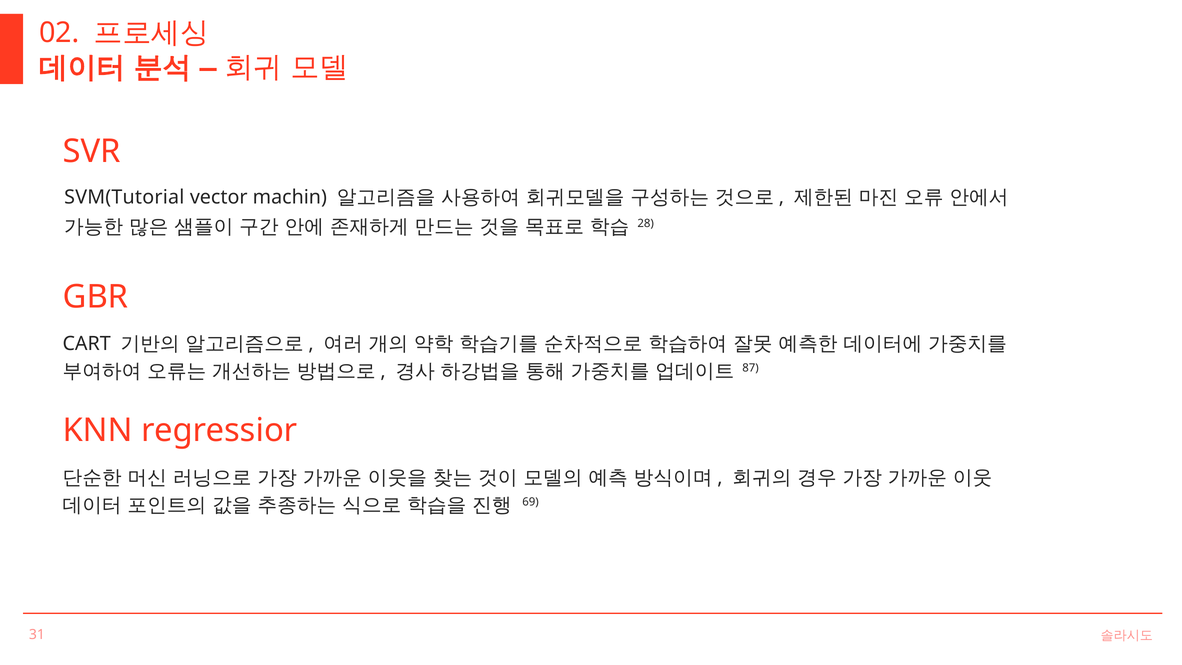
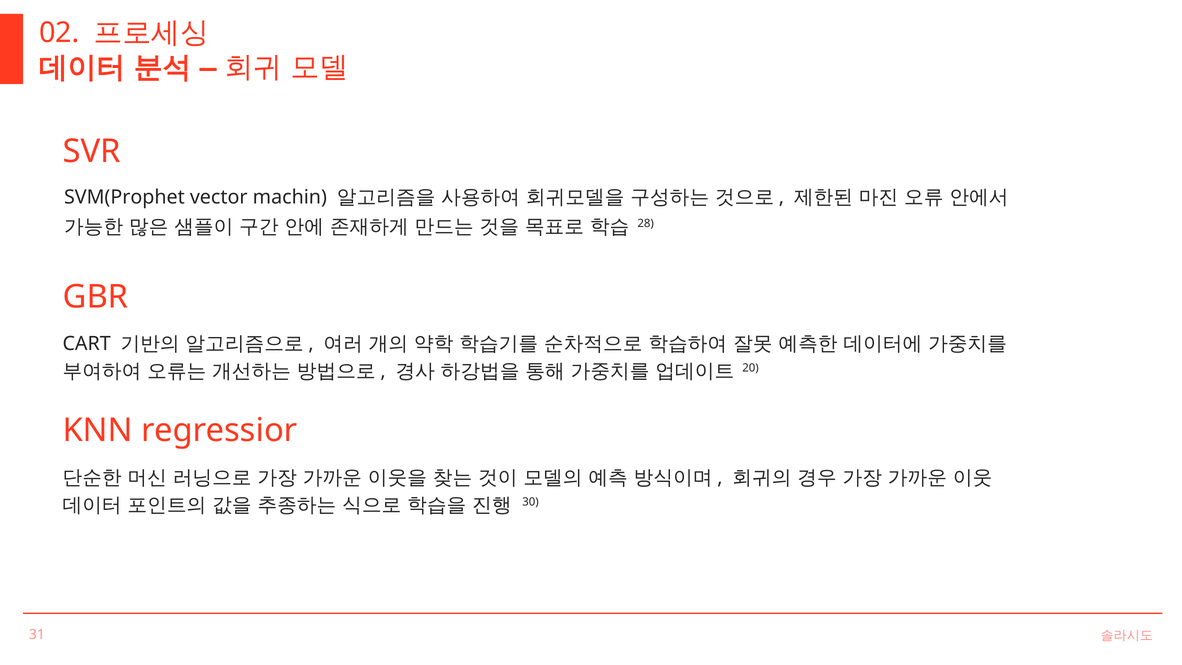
SVM(Tutorial: SVM(Tutorial -> SVM(Prophet (124, 197)
87: 87 -> 20 (751, 368)
69: 69 -> 30 (530, 502)
